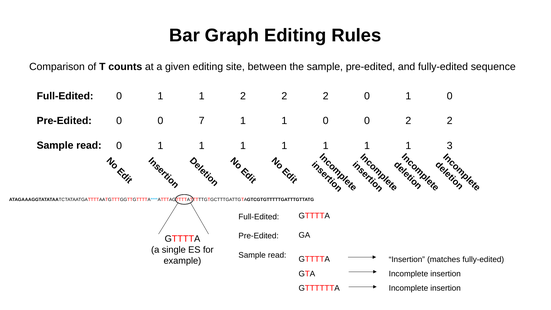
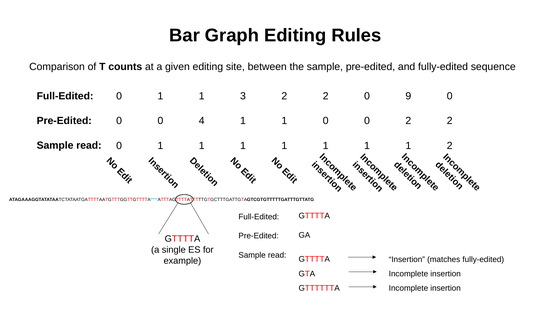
1 2: 2 -> 3 (243, 96)
1: 1 -> 9 (408, 96)
7: 7 -> 4 (202, 121)
1 3: 3 -> 2 (450, 146)
